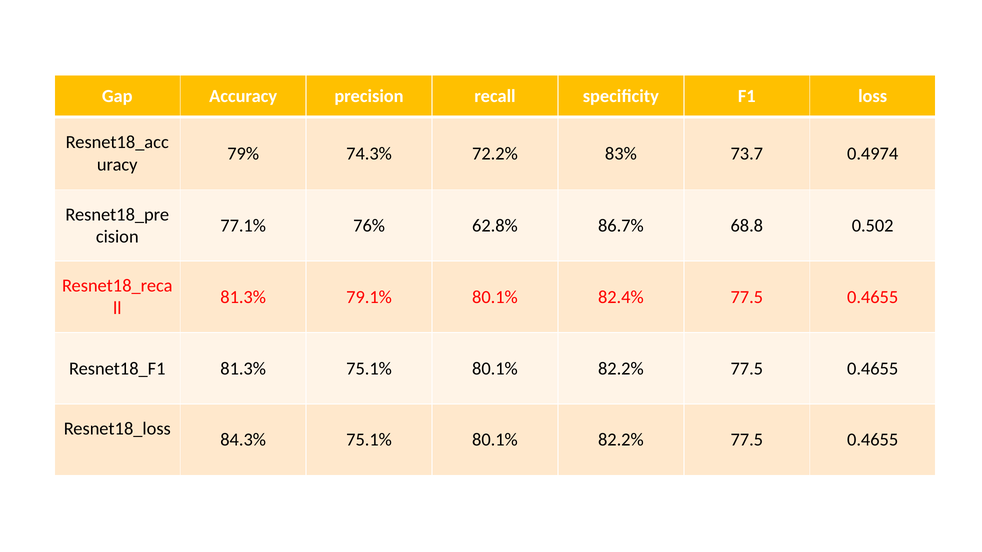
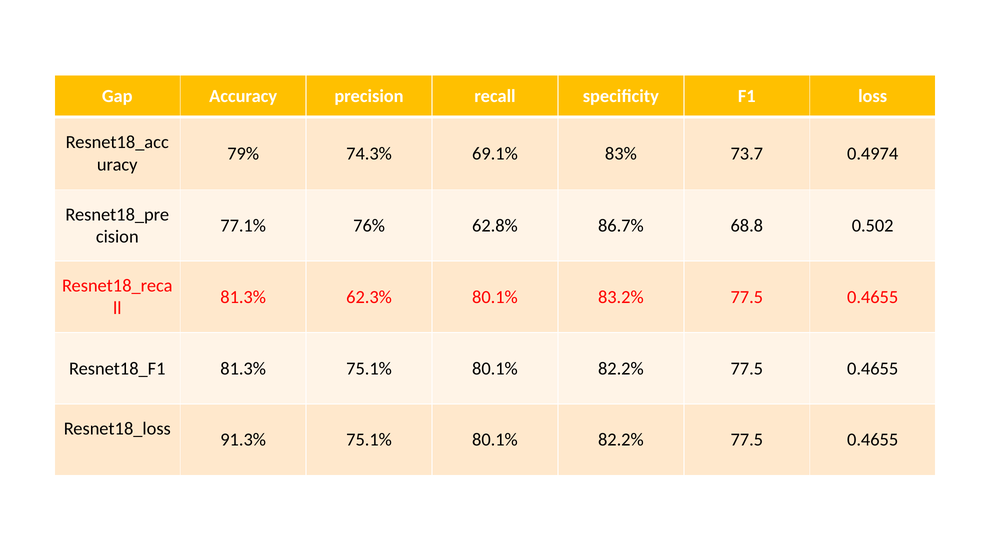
72.2%: 72.2% -> 69.1% (495, 154)
79.1%: 79.1% -> 62.3% (369, 297)
82.4%: 82.4% -> 83.2% (621, 297)
84.3%: 84.3% -> 91.3% (243, 440)
